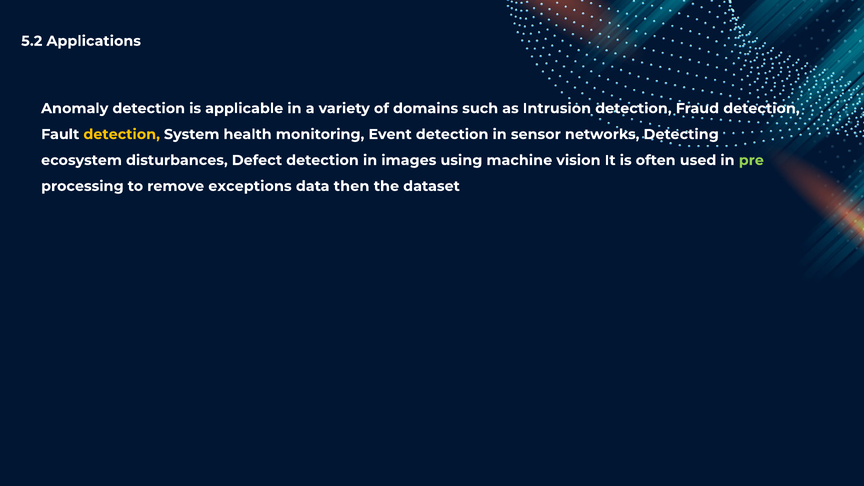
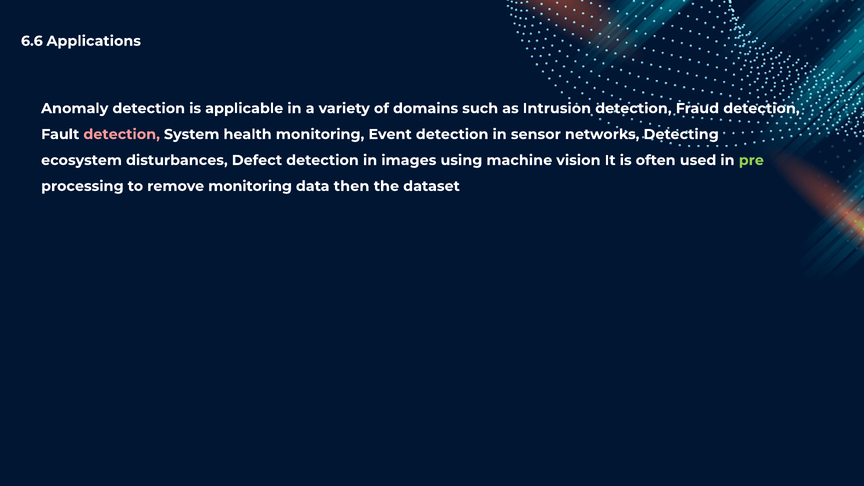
5.2: 5.2 -> 6.6 (32, 41)
detection colour: yellow -> pink (122, 134)
remove exceptions: exceptions -> monitoring (250, 186)
